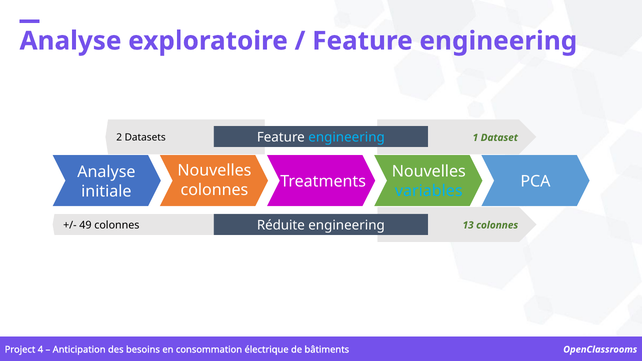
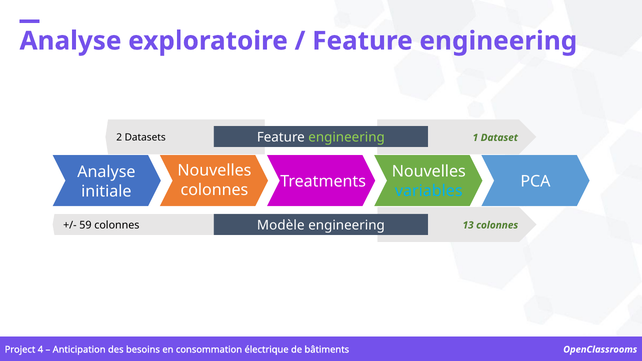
engineering colour: light blue -> light green (347, 137)
49: 49 -> 59 (85, 225)
Réduite: Réduite -> Modèle (281, 225)
